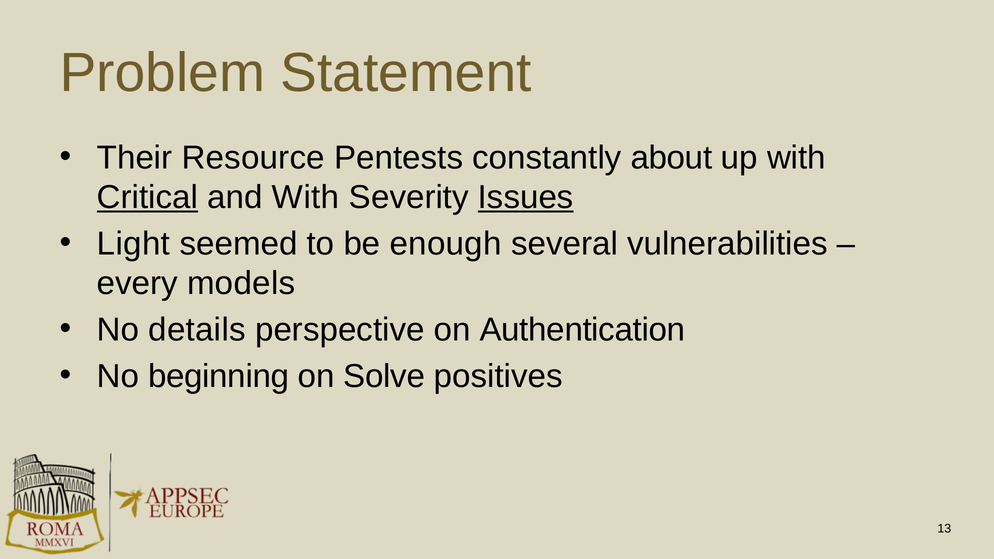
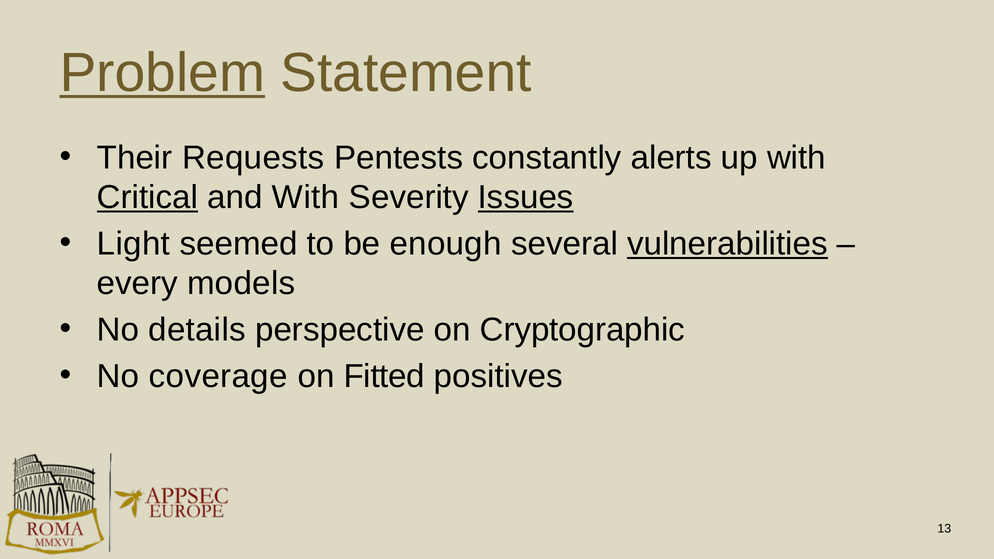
Problem underline: none -> present (162, 73)
Resource: Resource -> Requests (253, 158)
about: about -> alerts (671, 158)
vulnerabilities underline: none -> present (727, 244)
Authentication: Authentication -> Cryptographic (582, 330)
beginning: beginning -> coverage (218, 376)
Solve: Solve -> Fitted (384, 376)
